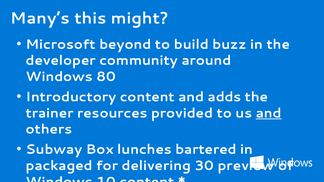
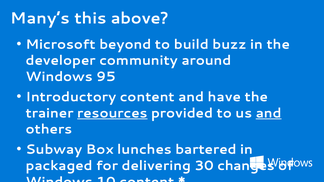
might: might -> above (140, 18)
80: 80 -> 95 (106, 77)
adds: adds -> have (224, 97)
resources underline: none -> present (112, 113)
preview: preview -> changes (246, 166)
